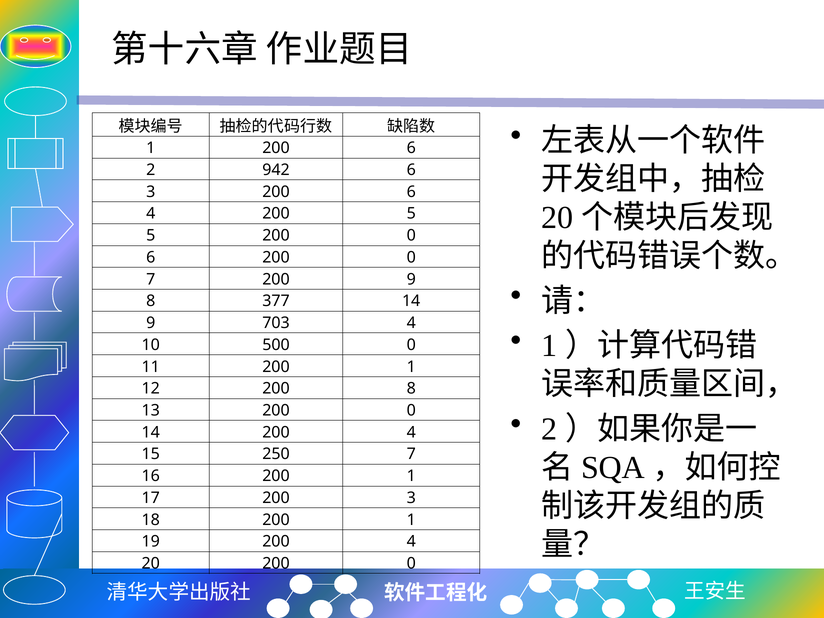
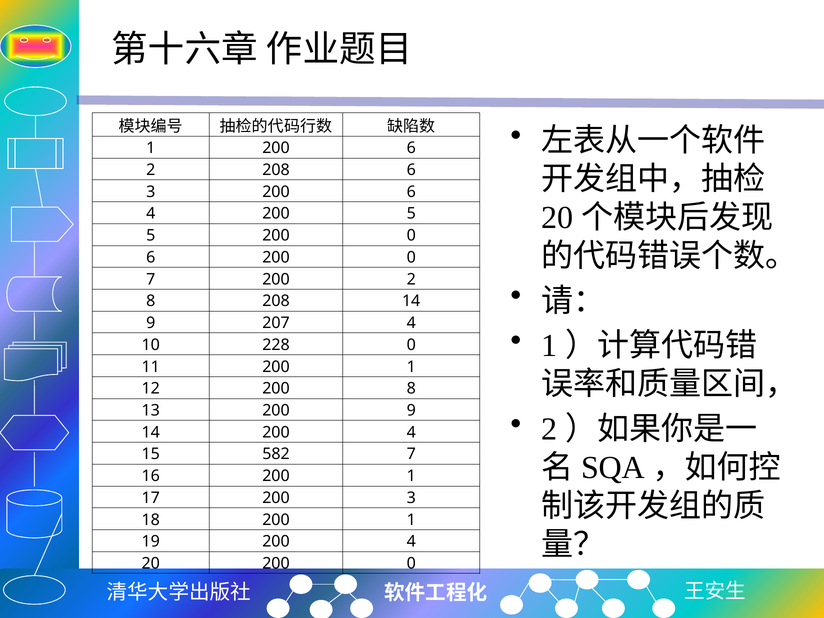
2 942: 942 -> 208 (276, 170)
200 9: 9 -> 2 (411, 279)
8 377: 377 -> 208 (276, 301)
703: 703 -> 207 (276, 323)
500: 500 -> 228 (276, 345)
13 200 0: 0 -> 9 (411, 410)
250: 250 -> 582 (276, 454)
